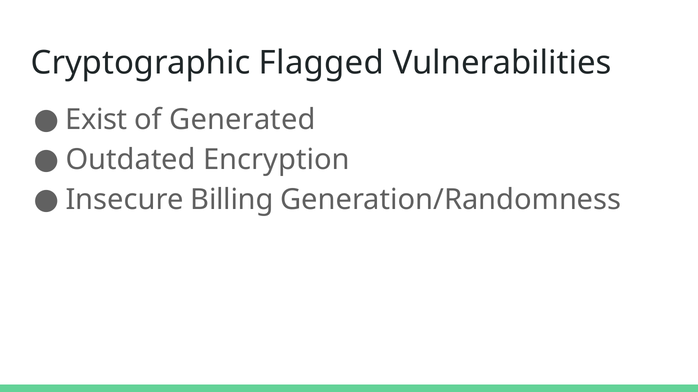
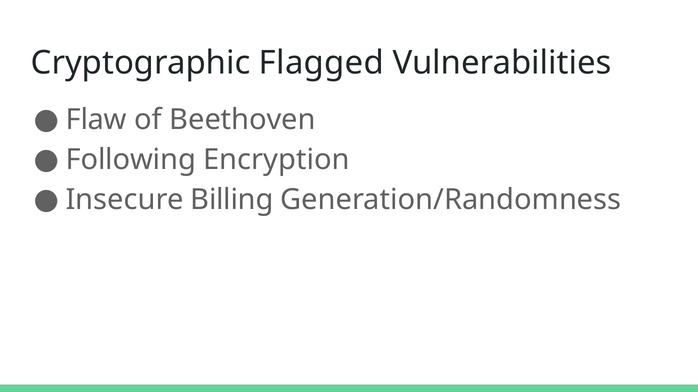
Exist: Exist -> Flaw (96, 120)
Generated: Generated -> Beethoven (243, 120)
Outdated: Outdated -> Following (131, 160)
